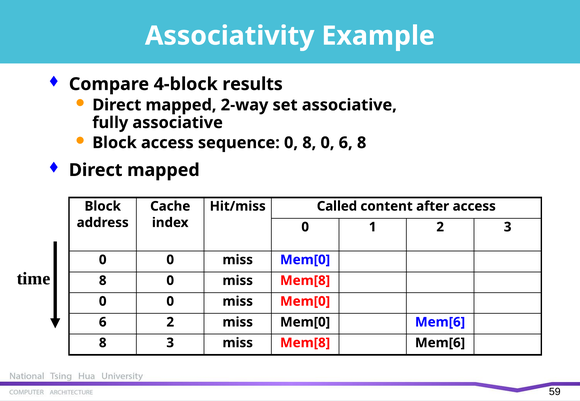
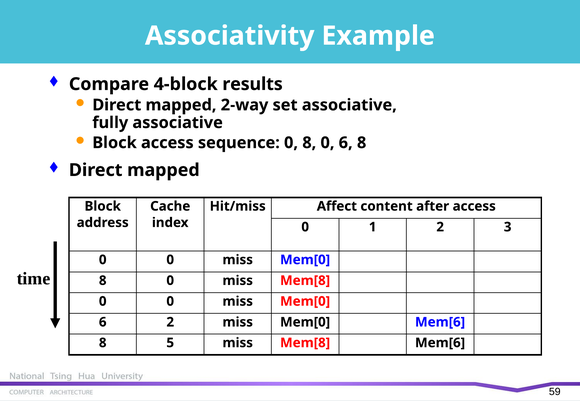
Called: Called -> Affect (337, 206)
8 3: 3 -> 5 (170, 343)
